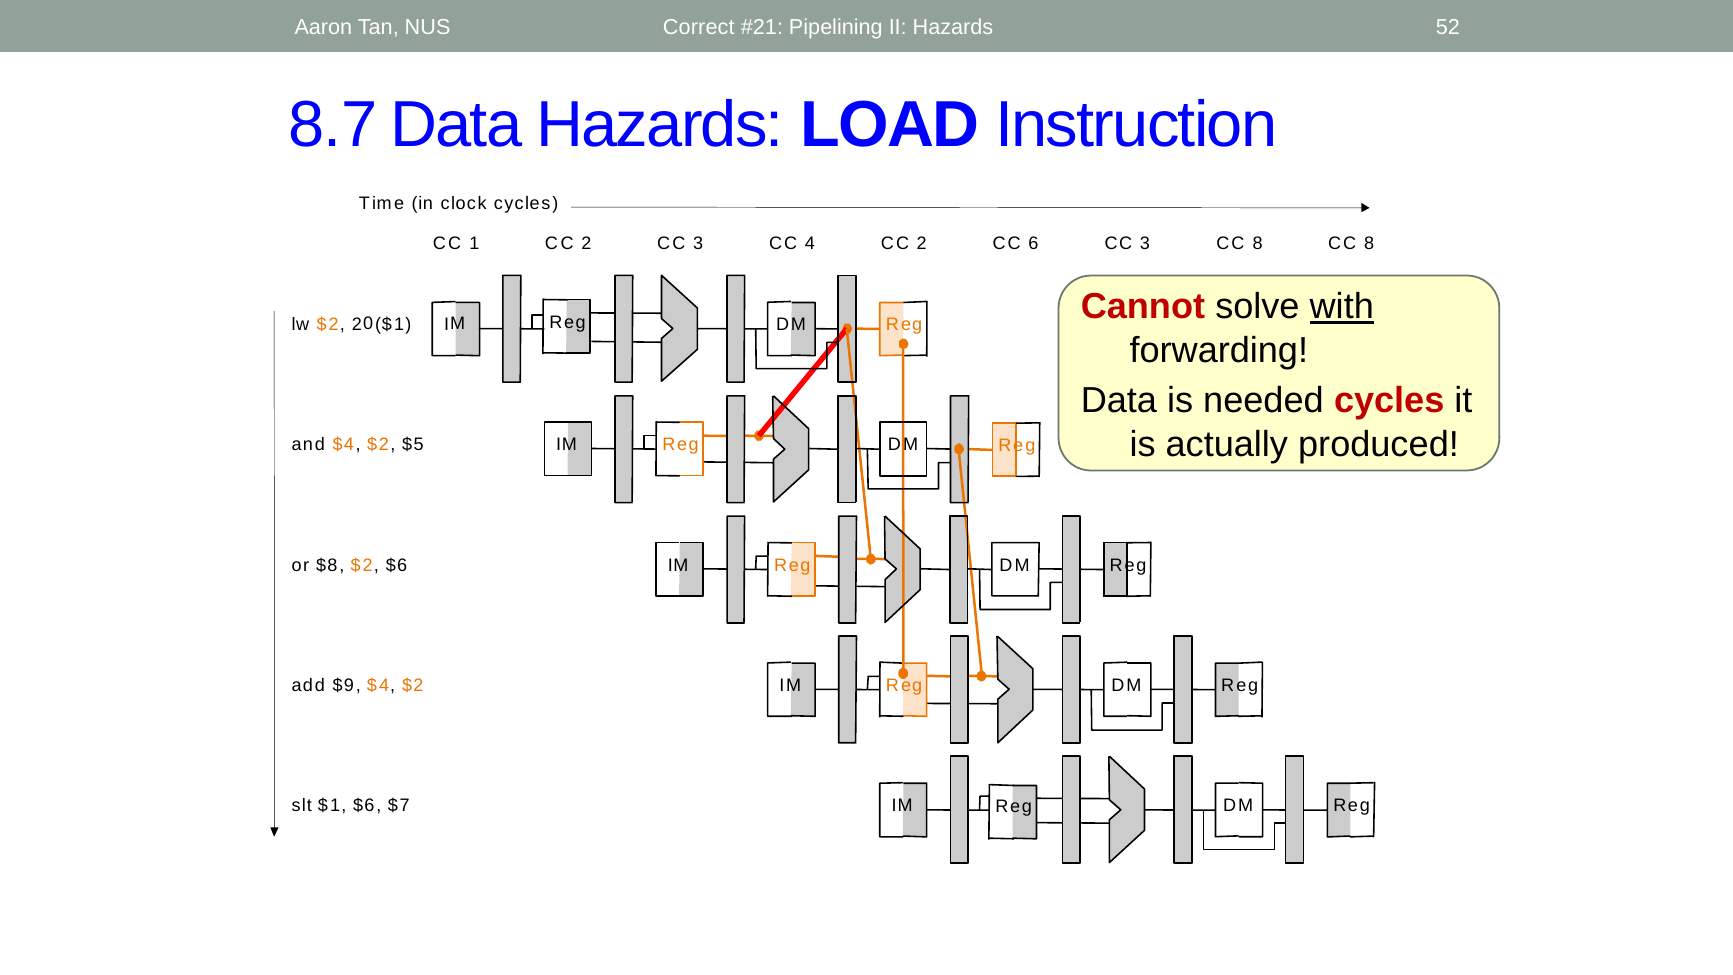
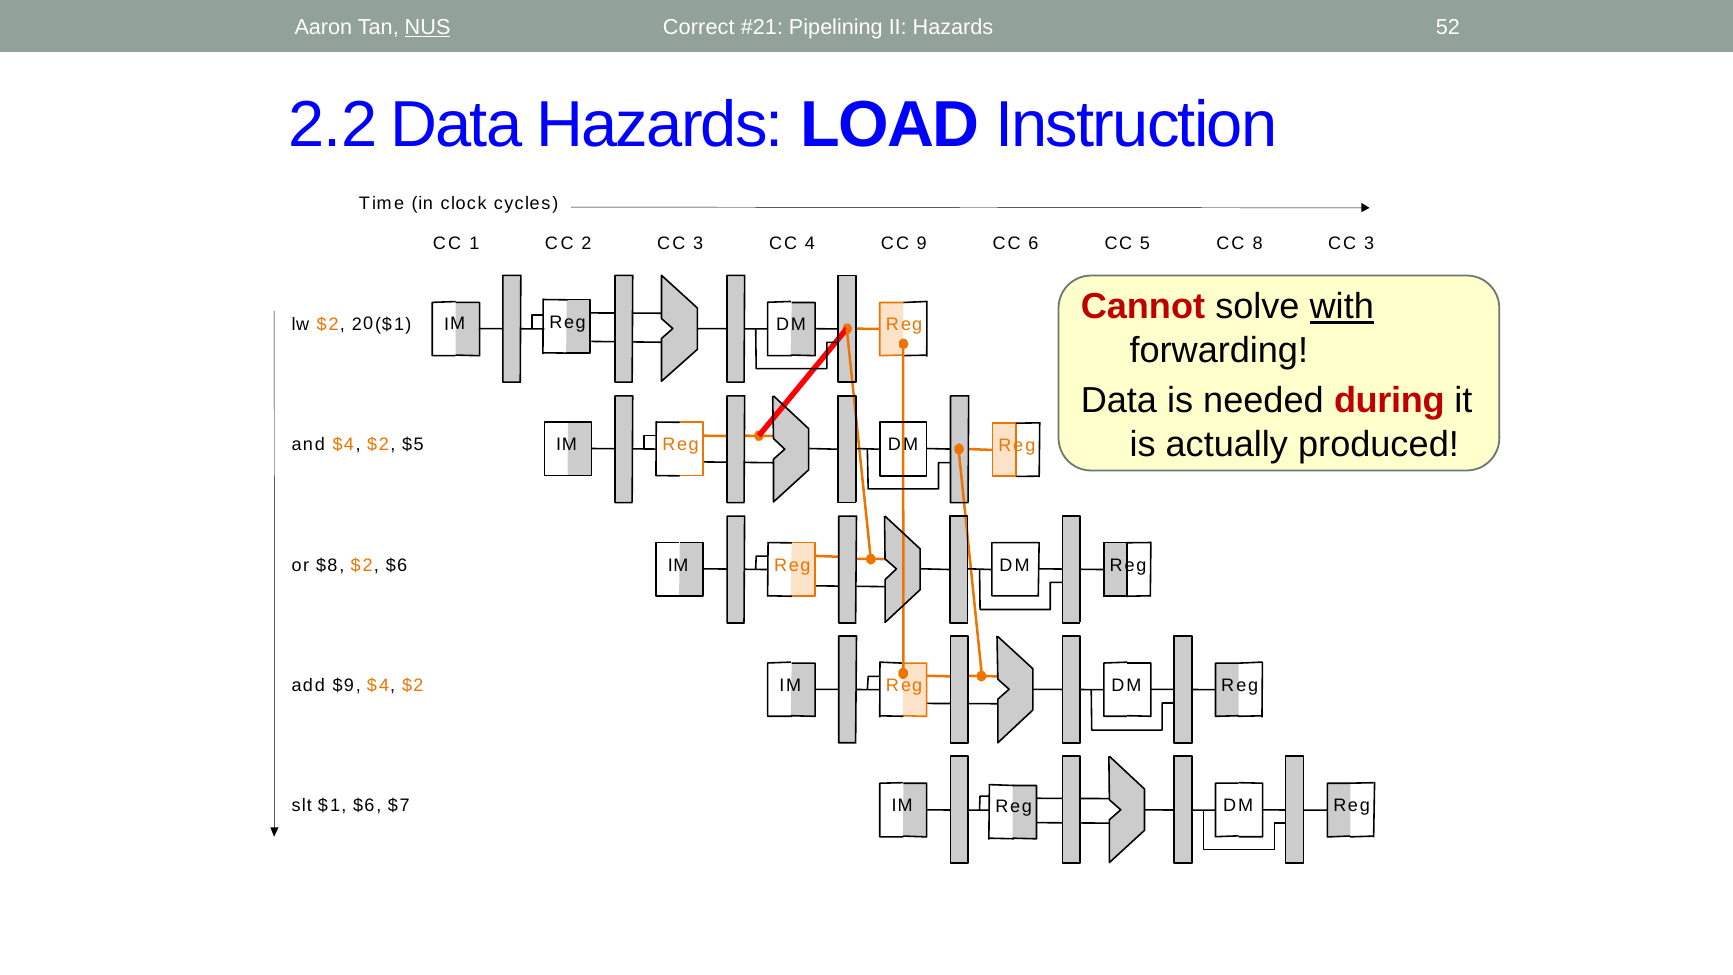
NUS underline: none -> present (428, 27)
8.7: 8.7 -> 2.2 (333, 125)
2: 2 -> 9 (922, 243)
3: 3 -> 5 (1145, 243)
8: 8 -> 3 (1369, 243)
needed cycles: cycles -> during (1389, 401)
